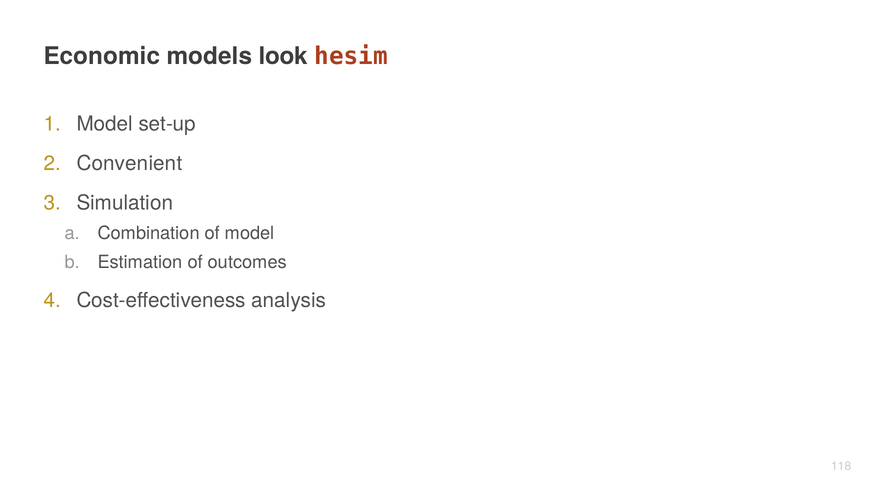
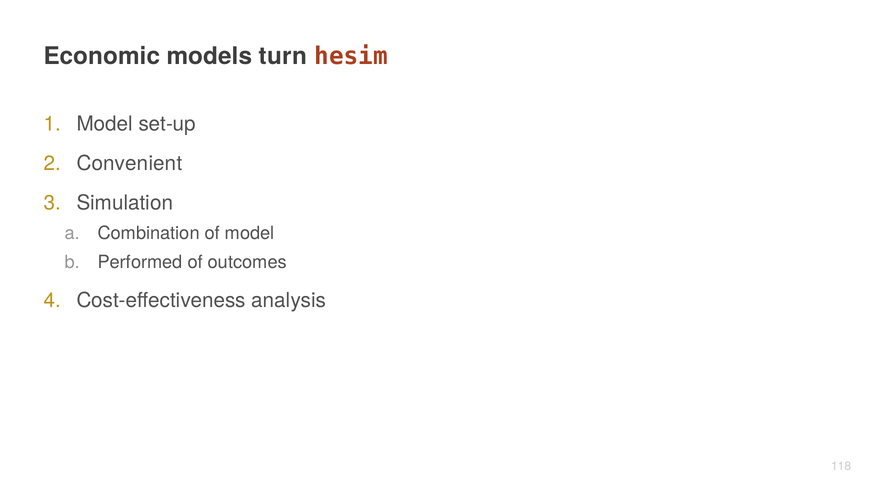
look: look -> turn (283, 56)
Estimation: Estimation -> Performed (140, 262)
